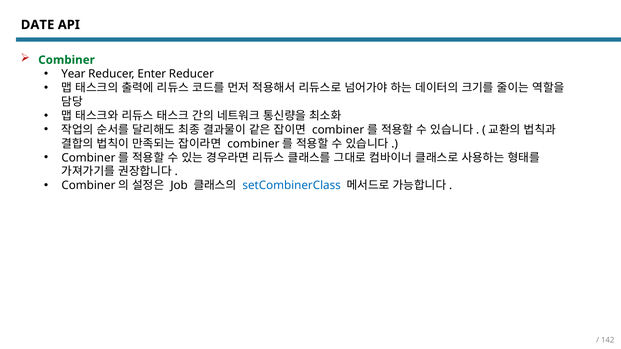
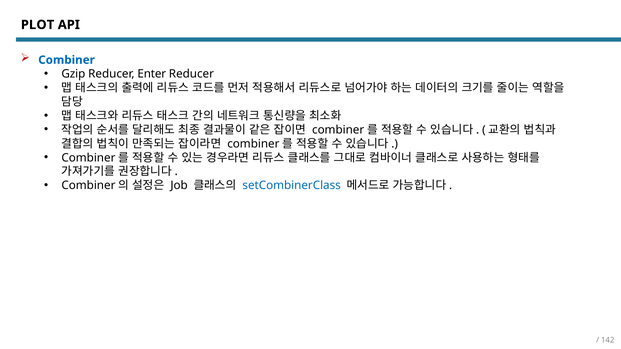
DATE: DATE -> PLOT (38, 25)
Combiner colour: green -> blue (67, 60)
Year: Year -> Gzip (73, 74)
